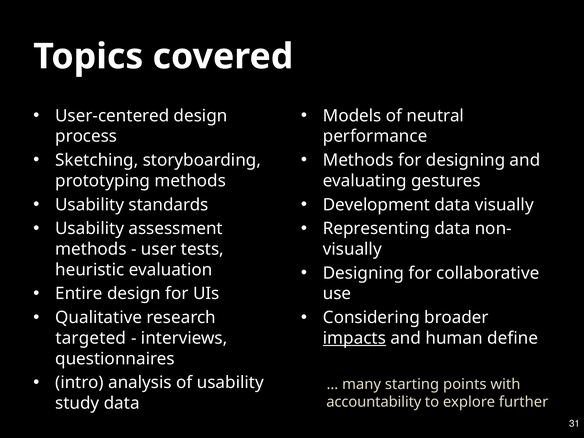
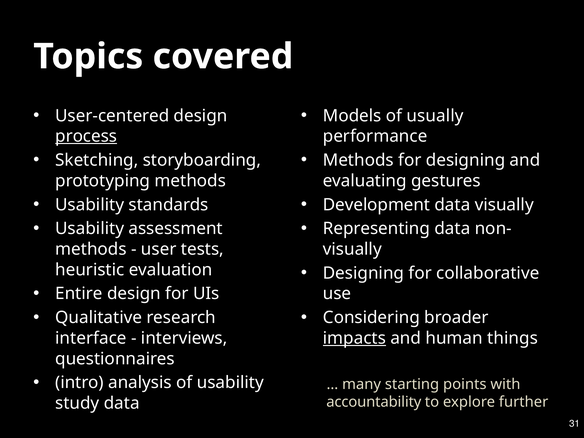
neutral: neutral -> usually (435, 116)
process underline: none -> present (86, 136)
targeted: targeted -> interface (91, 338)
define: define -> things (513, 338)
